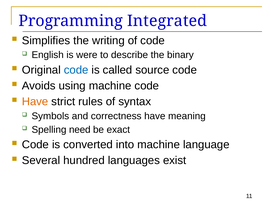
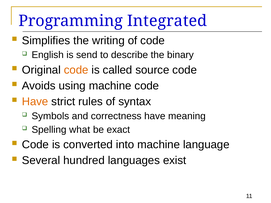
were: were -> send (87, 55)
code colour: blue -> orange (76, 70)
need: need -> what (80, 130)
